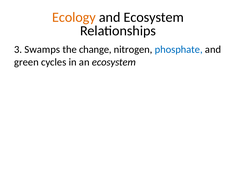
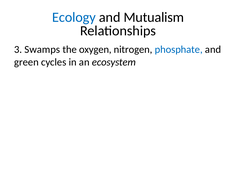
Ecology colour: orange -> blue (74, 17)
and Ecosystem: Ecosystem -> Mutualism (154, 17)
change: change -> oxygen (95, 50)
